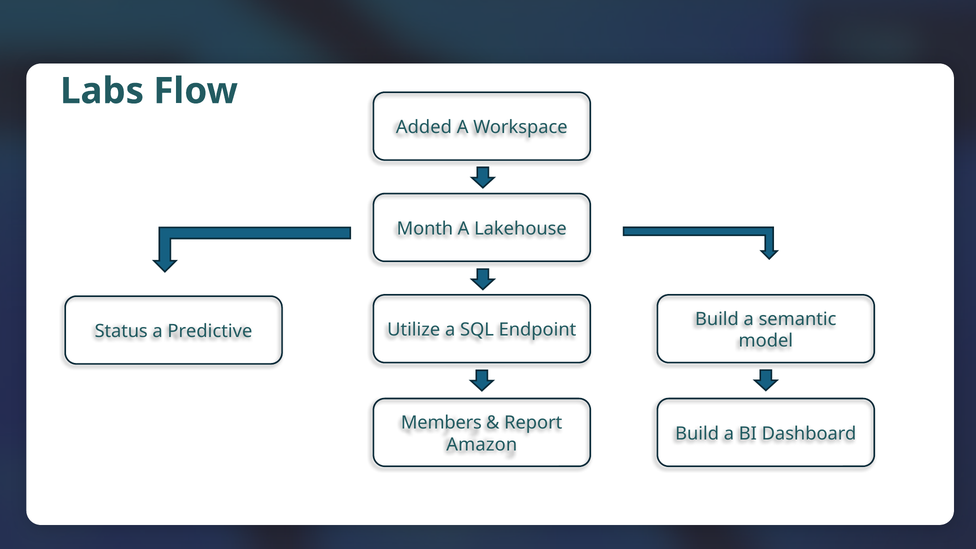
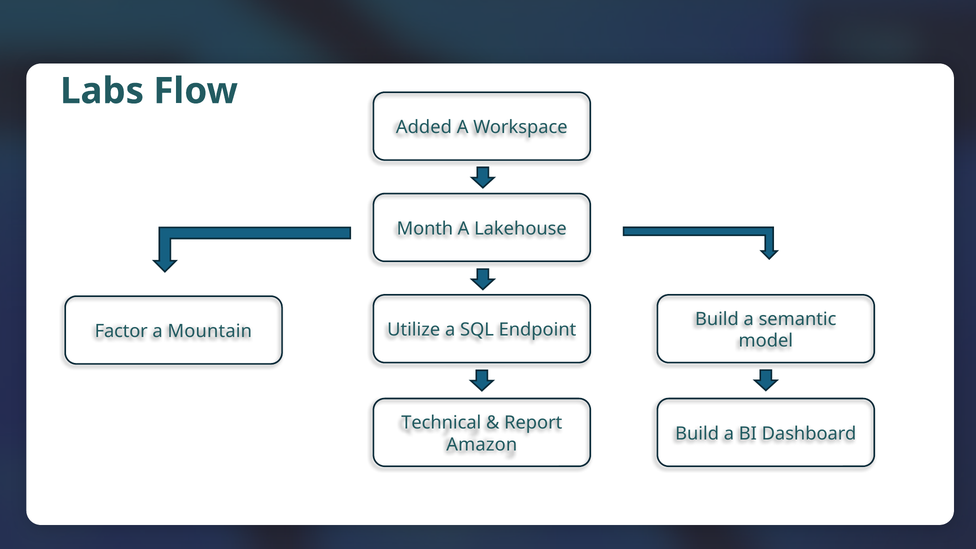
Status: Status -> Factor (121, 331)
Predictive: Predictive -> Mountain (210, 331)
Members: Members -> Technical (441, 423)
